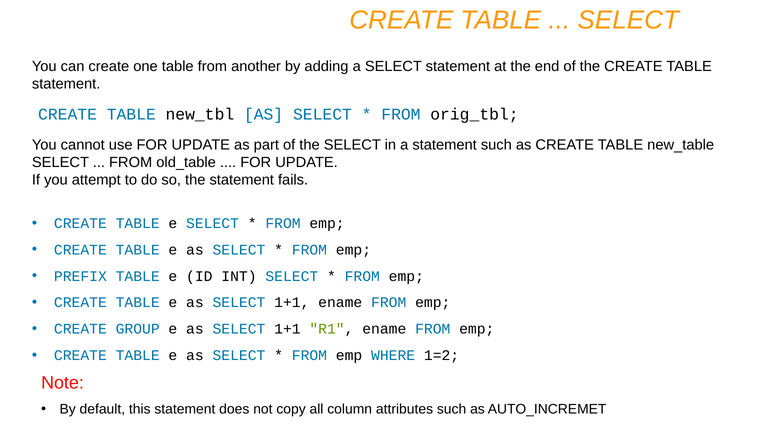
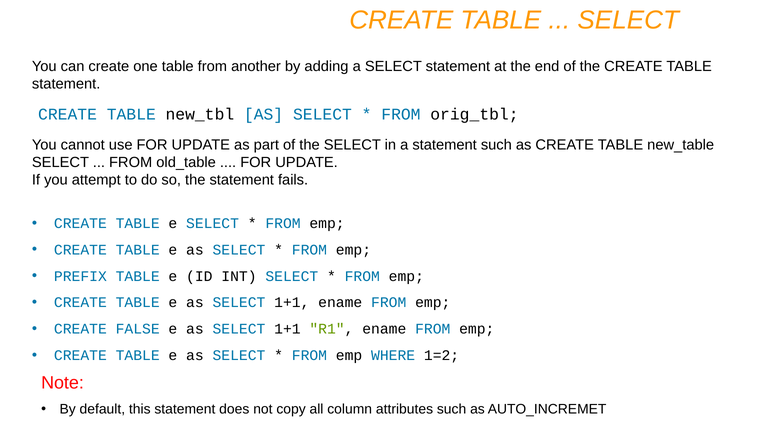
GROUP: GROUP -> FALSE (138, 329)
